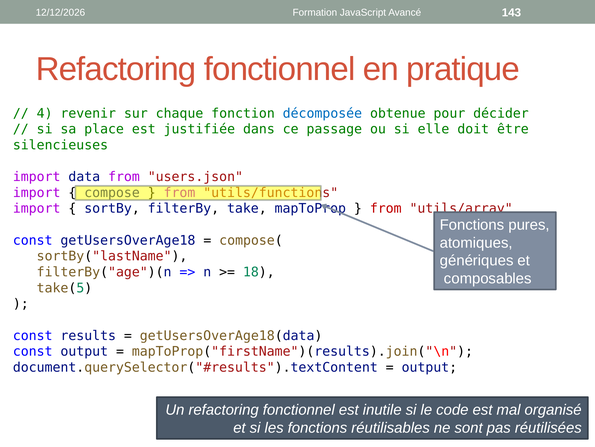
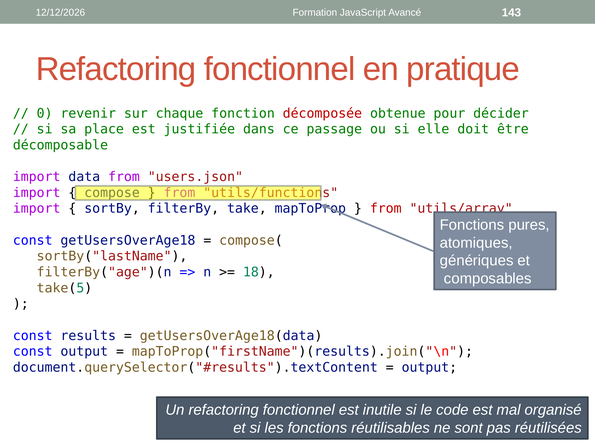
4: 4 -> 0 (45, 113)
décomposée colour: blue -> red (322, 113)
silencieuses: silencieuses -> décomposable (60, 145)
